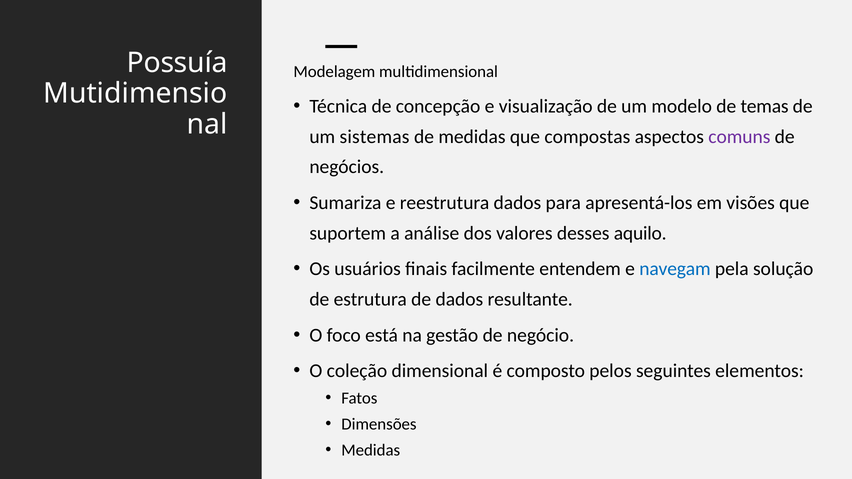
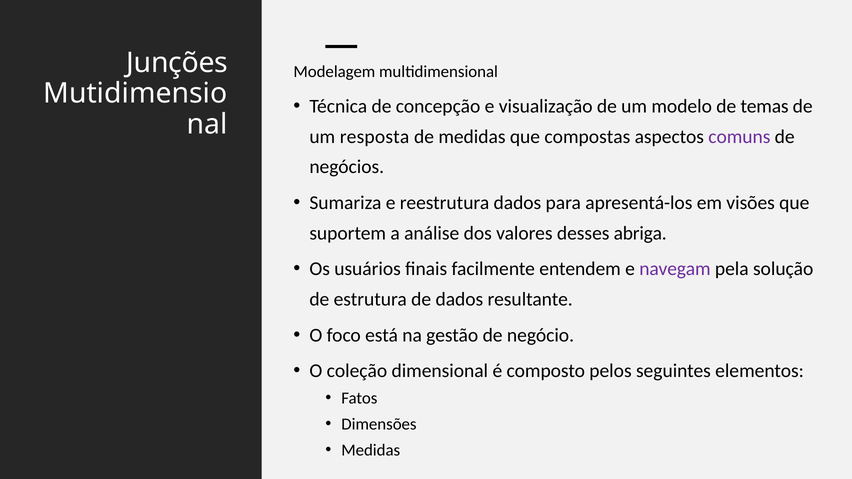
Possuía: Possuía -> Junções (177, 63)
sistemas: sistemas -> resposta (375, 137)
aquilo: aquilo -> abriga (640, 233)
navegam colour: blue -> purple (675, 269)
